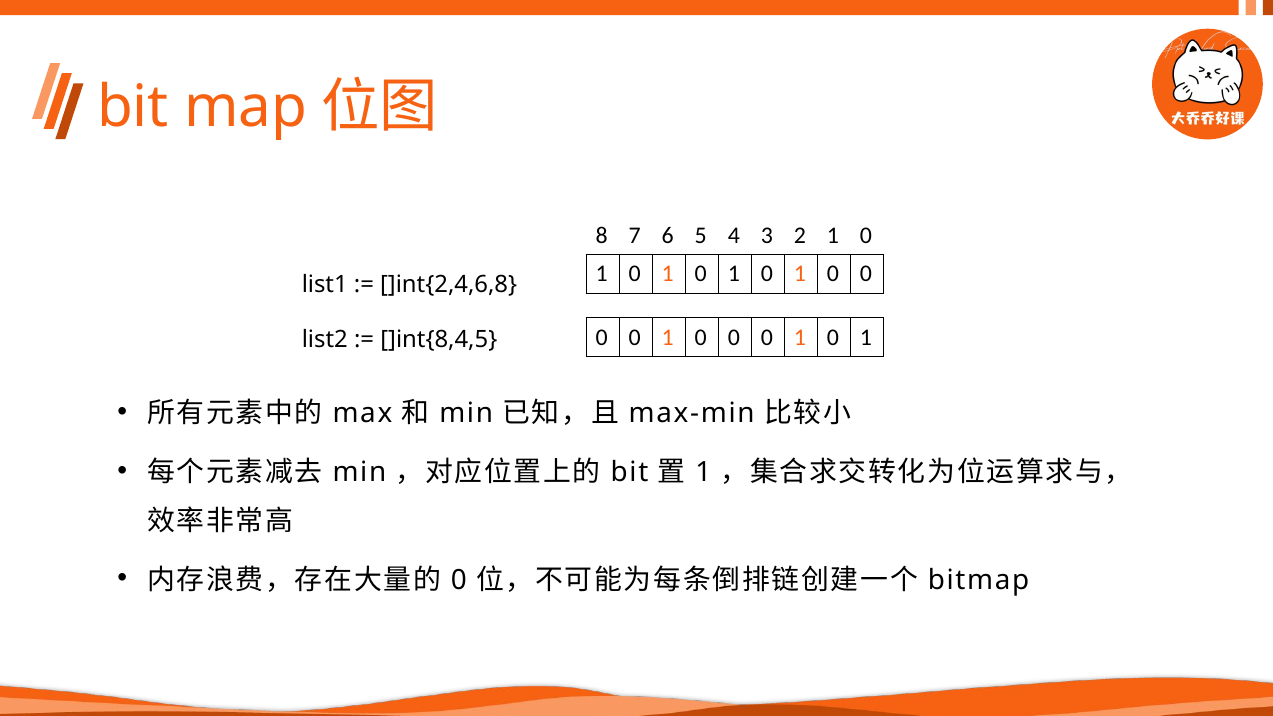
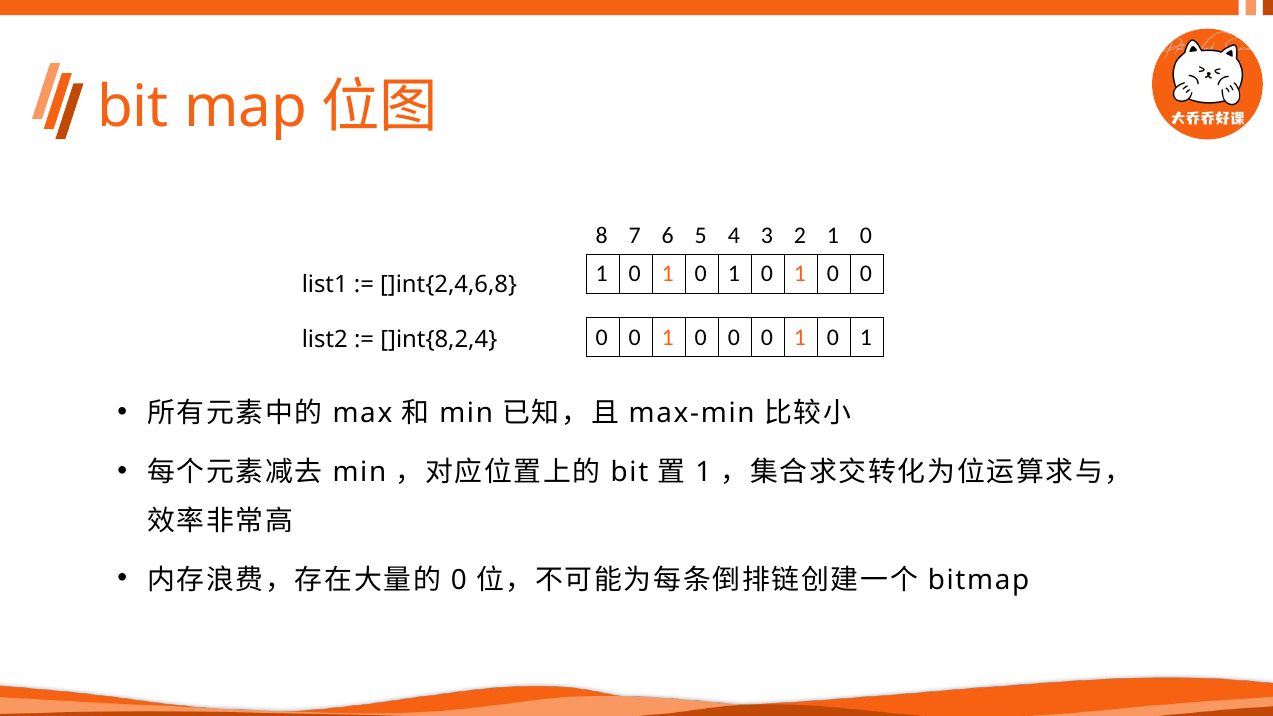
]int{8,4,5: ]int{8,4,5 -> ]int{8,2,4 (439, 340)
